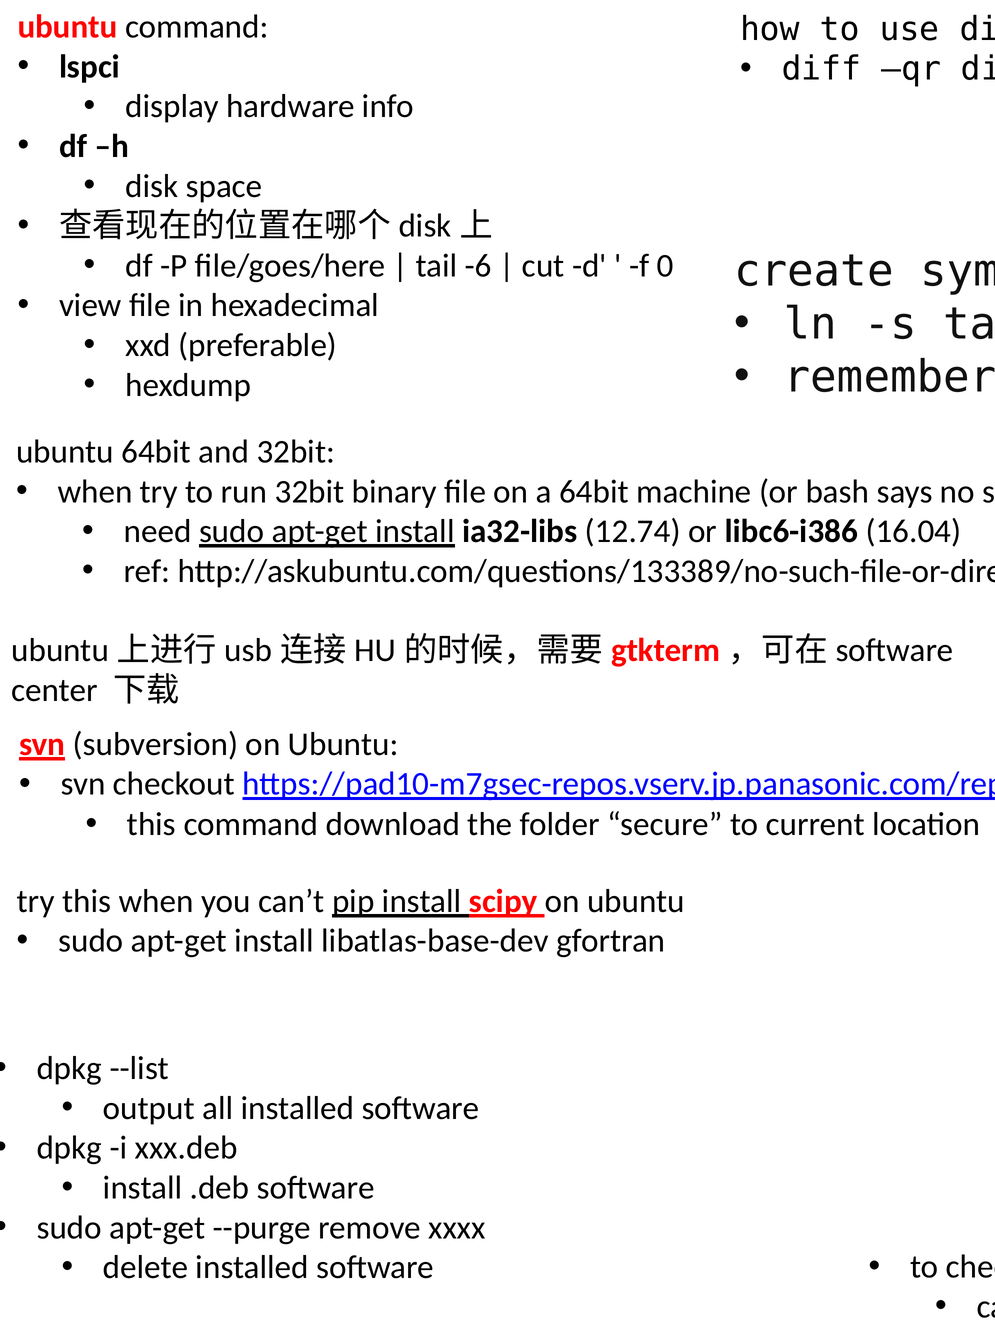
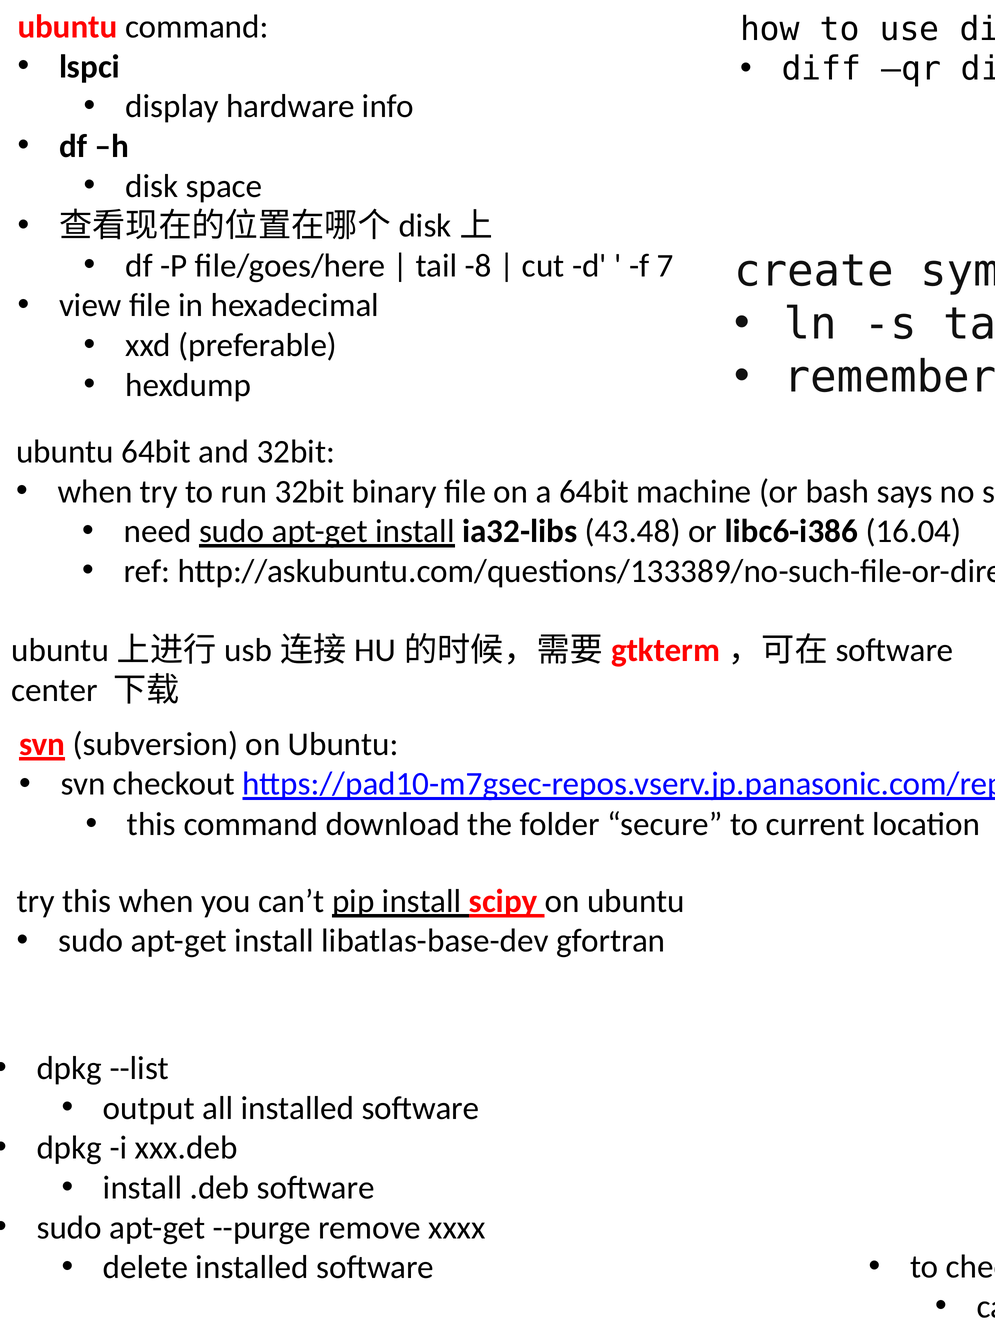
-6: -6 -> -8 (478, 266)
0: 0 -> 7 (665, 266)
12.74: 12.74 -> 43.48 (633, 531)
